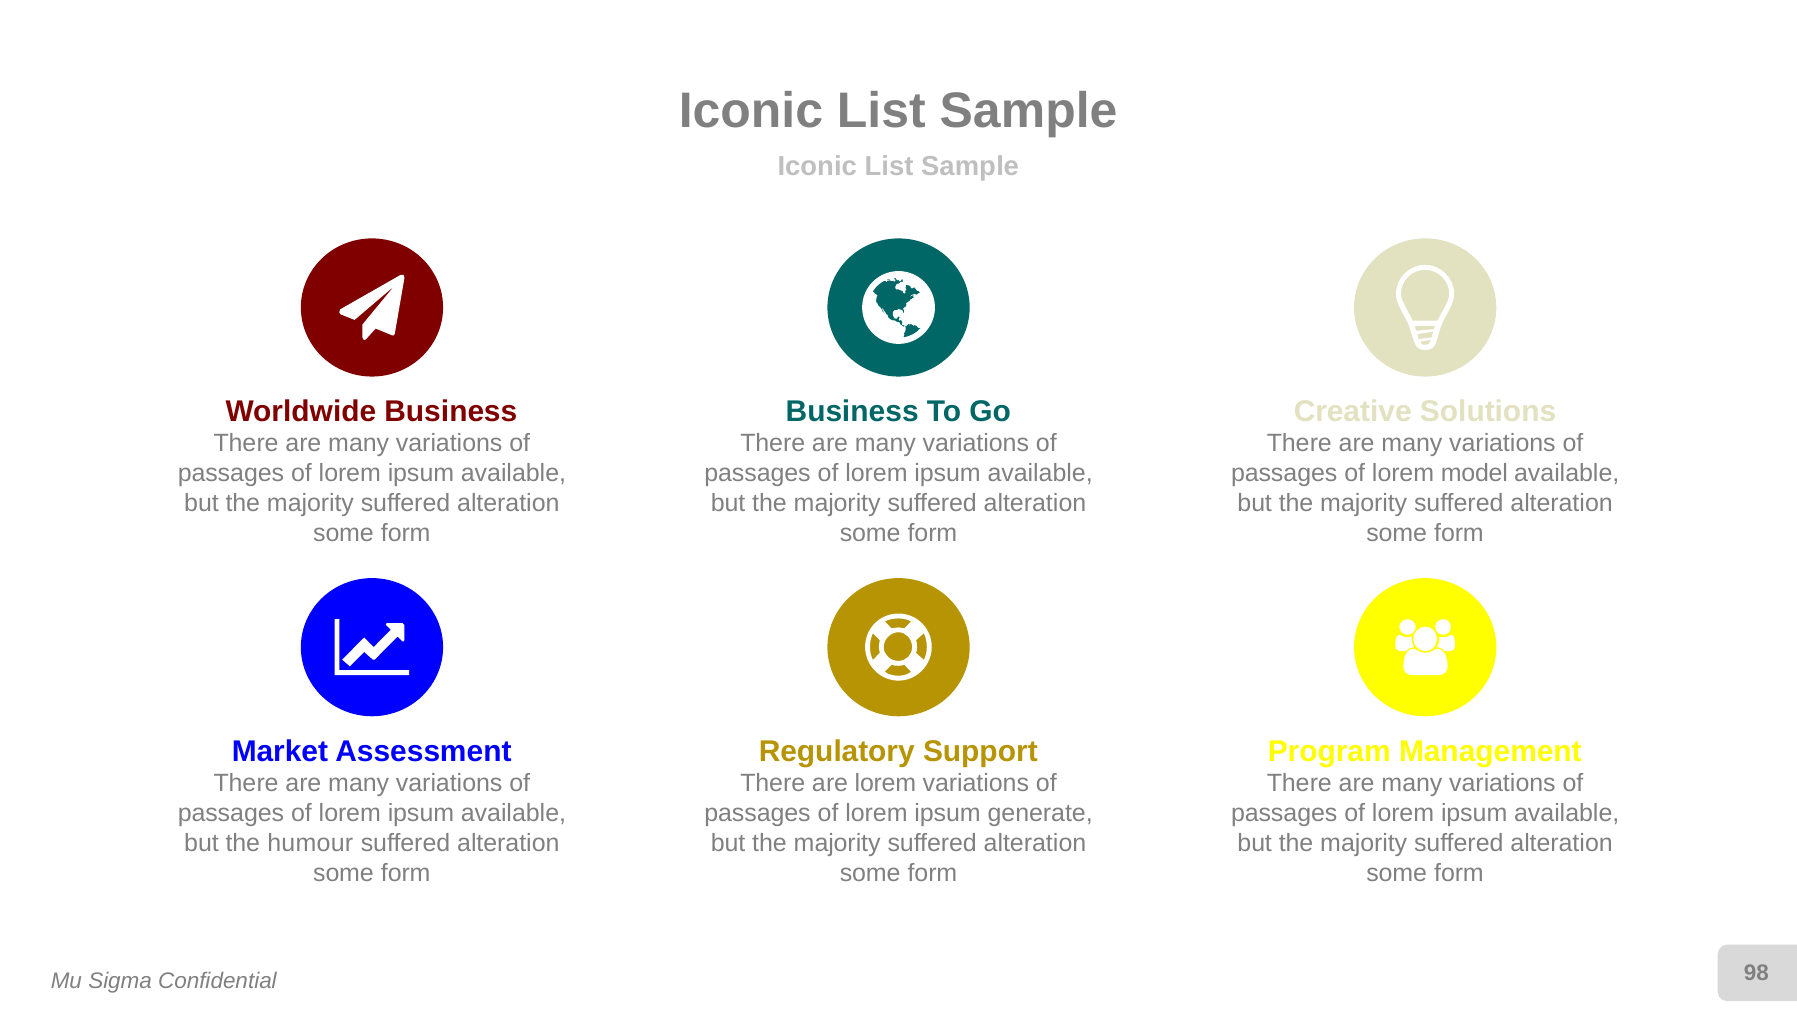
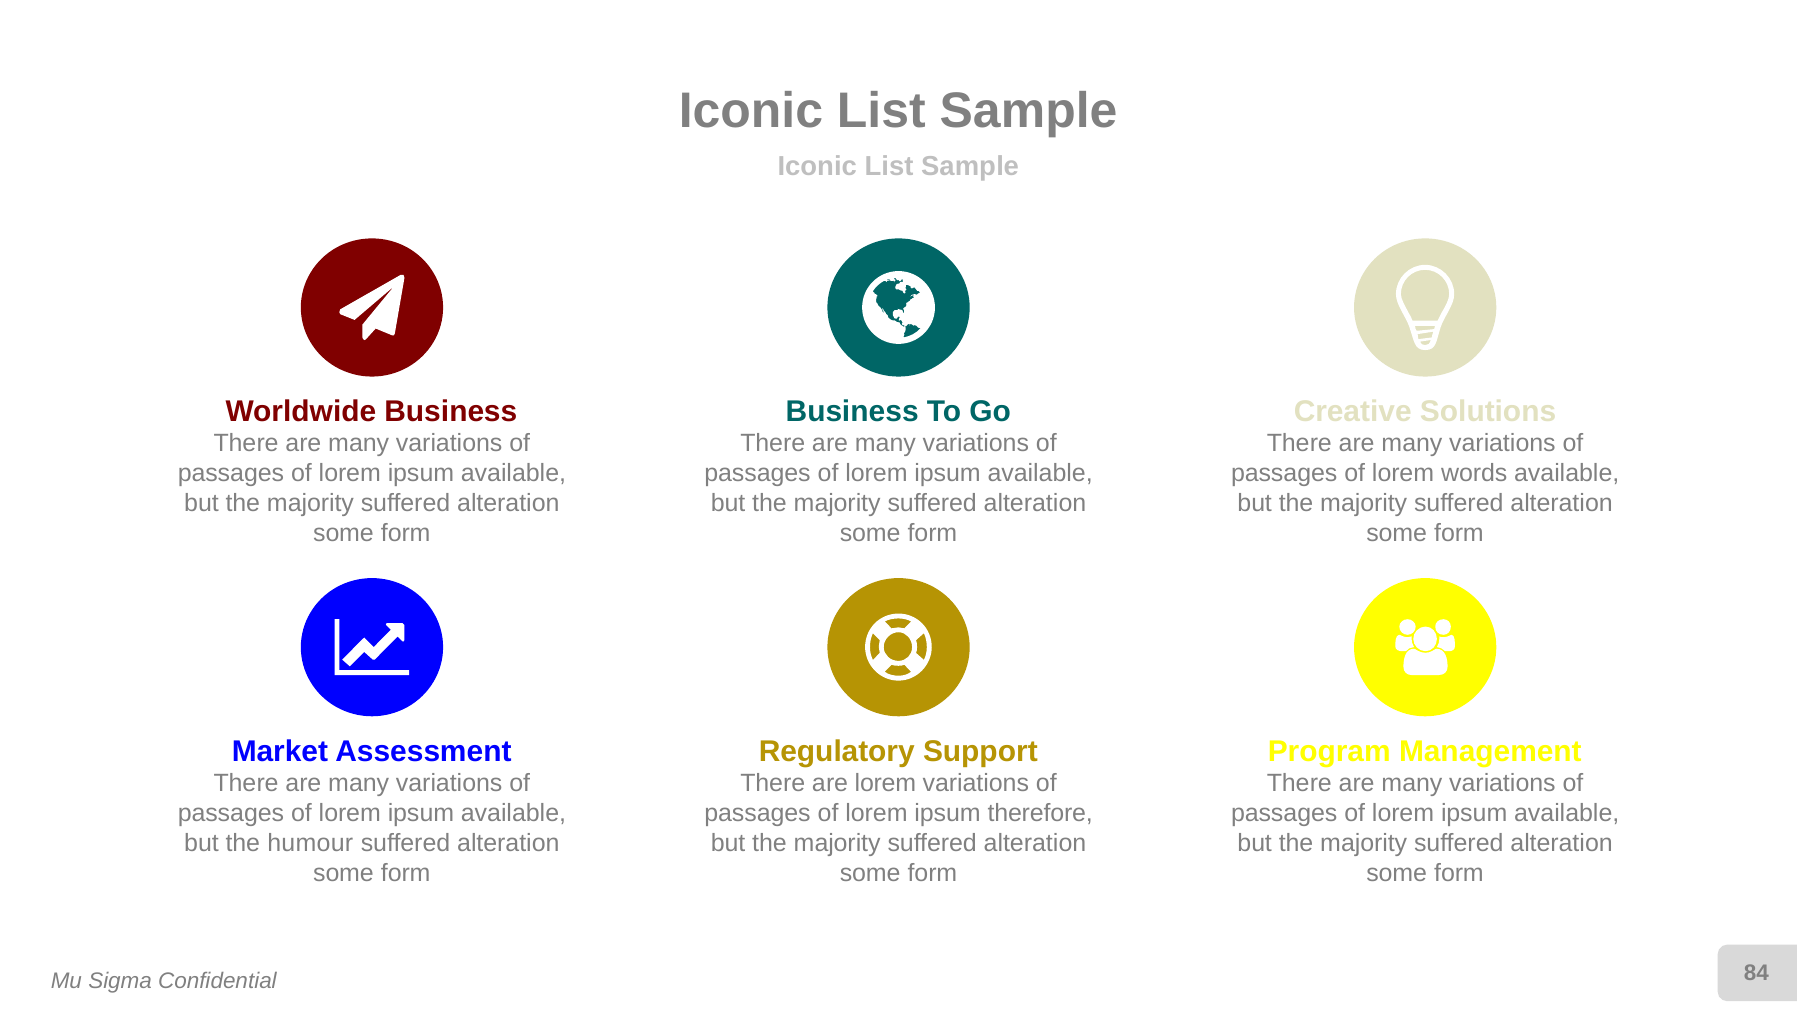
model: model -> words (1474, 473)
generate: generate -> therefore (1040, 813)
98: 98 -> 84 (1756, 973)
